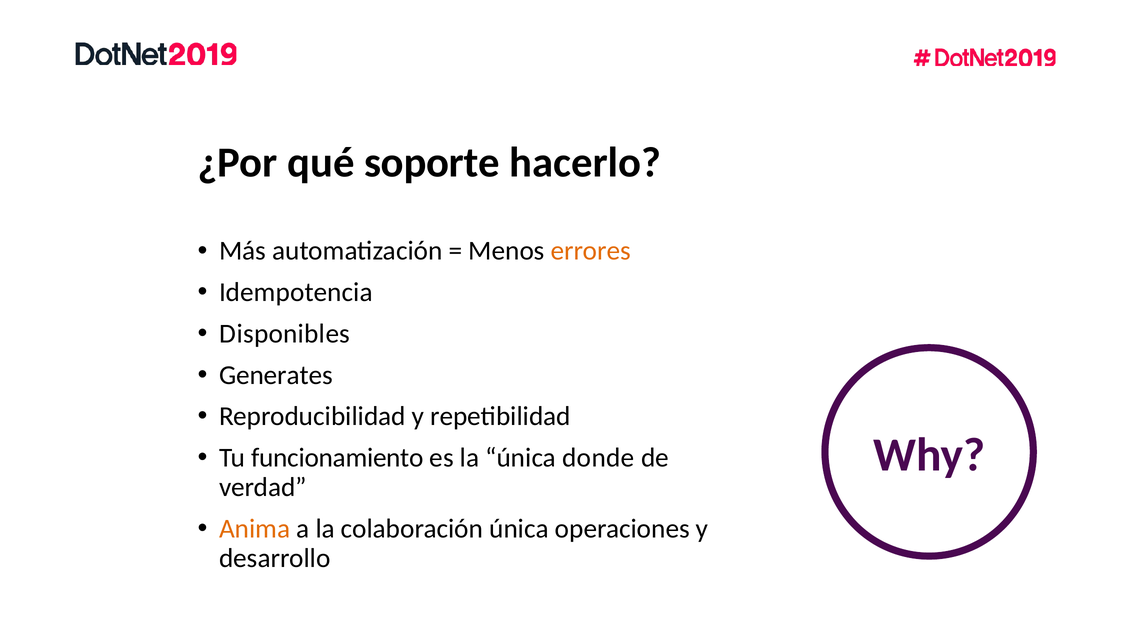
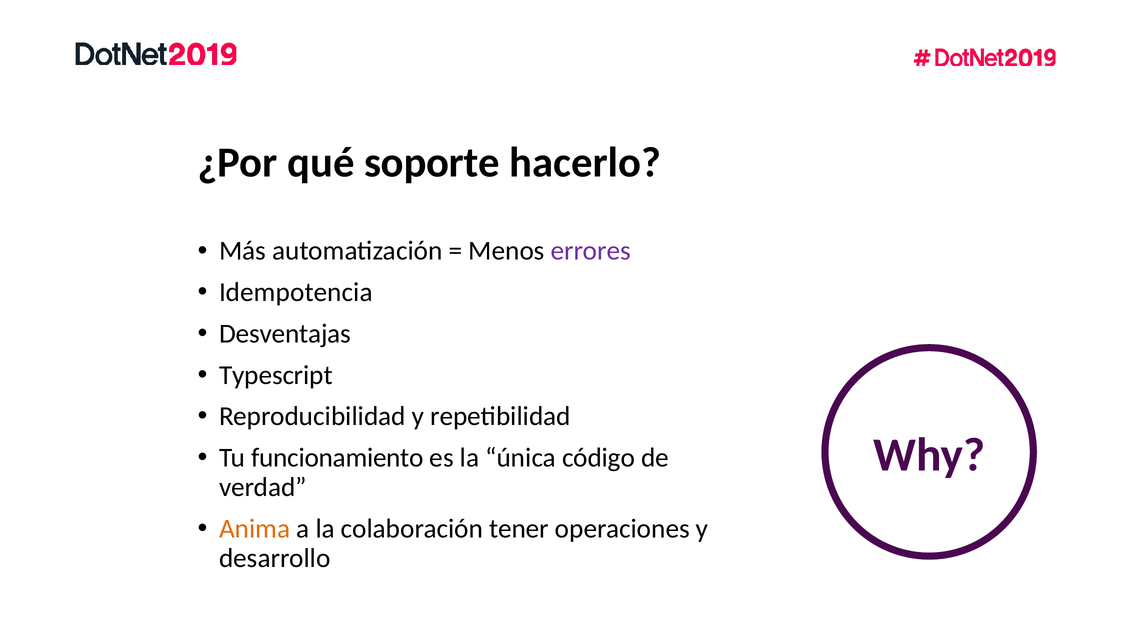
errores colour: orange -> purple (591, 251)
Disponibles: Disponibles -> Desventajas (285, 334)
Generates: Generates -> Typescript (276, 375)
donde: donde -> código (599, 458)
colaboración única: única -> tener (519, 528)
